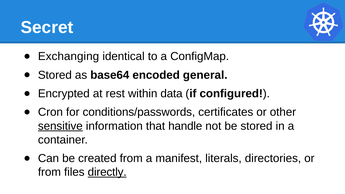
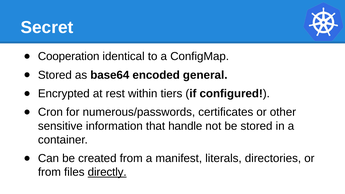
Exchanging: Exchanging -> Cooperation (69, 56)
data: data -> tiers (171, 94)
conditions/passwords: conditions/passwords -> numerous/passwords (139, 112)
sensitive underline: present -> none (60, 126)
